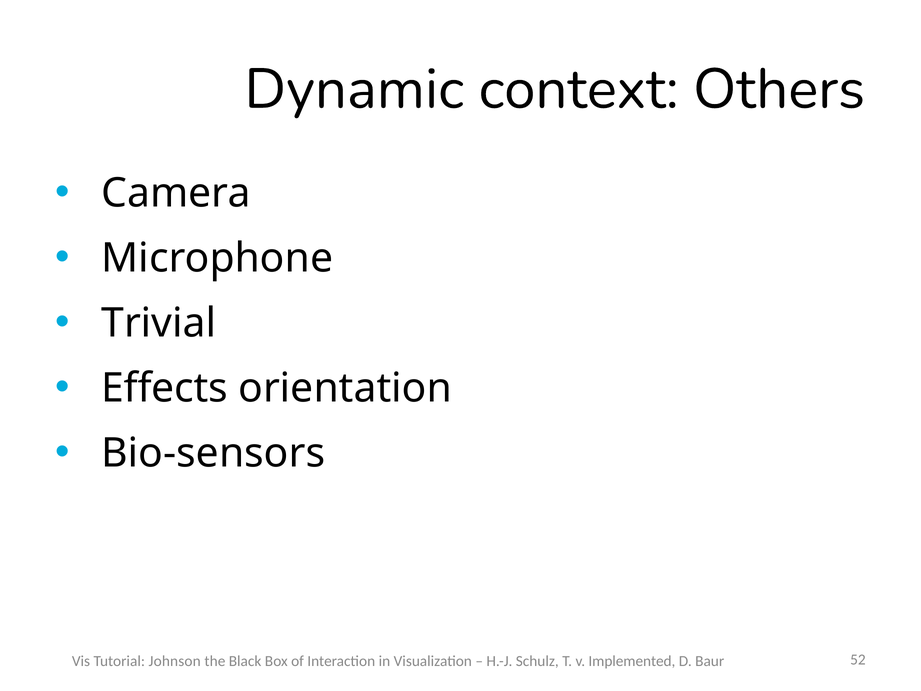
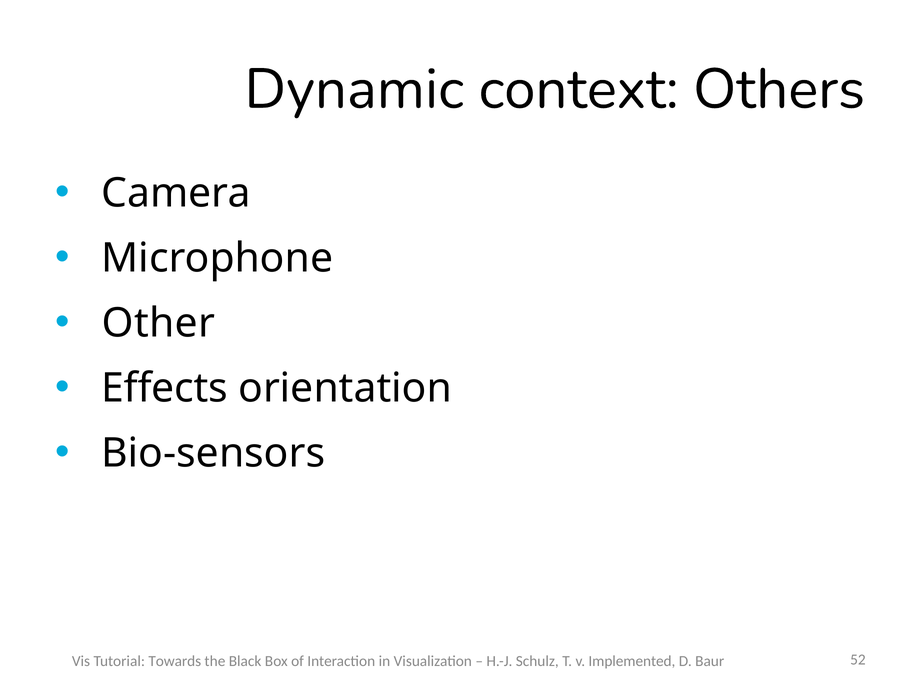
Trivial: Trivial -> Other (159, 323)
Johnson: Johnson -> Towards (175, 661)
